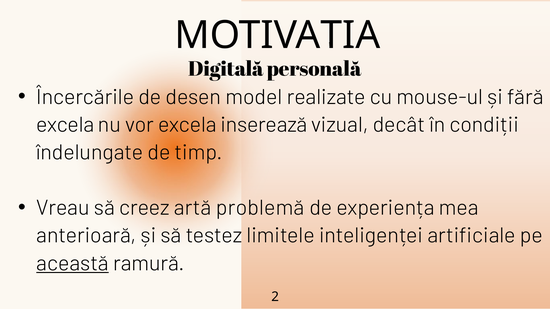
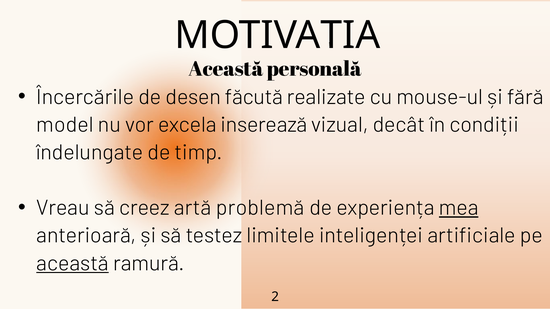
Digitală: Digitală -> Această (226, 69)
model: model -> făcută (254, 97)
excela: excela -> model (65, 125)
mea underline: none -> present (459, 208)
